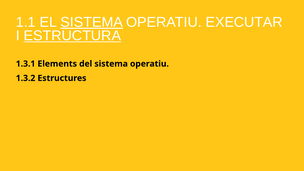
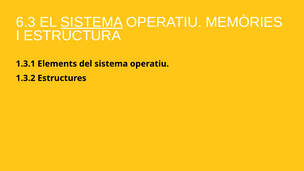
1.1: 1.1 -> 6.3 (26, 22)
EXECUTAR: EXECUTAR -> MEMÒRIES (244, 22)
ESTRUCTURA underline: present -> none (72, 36)
